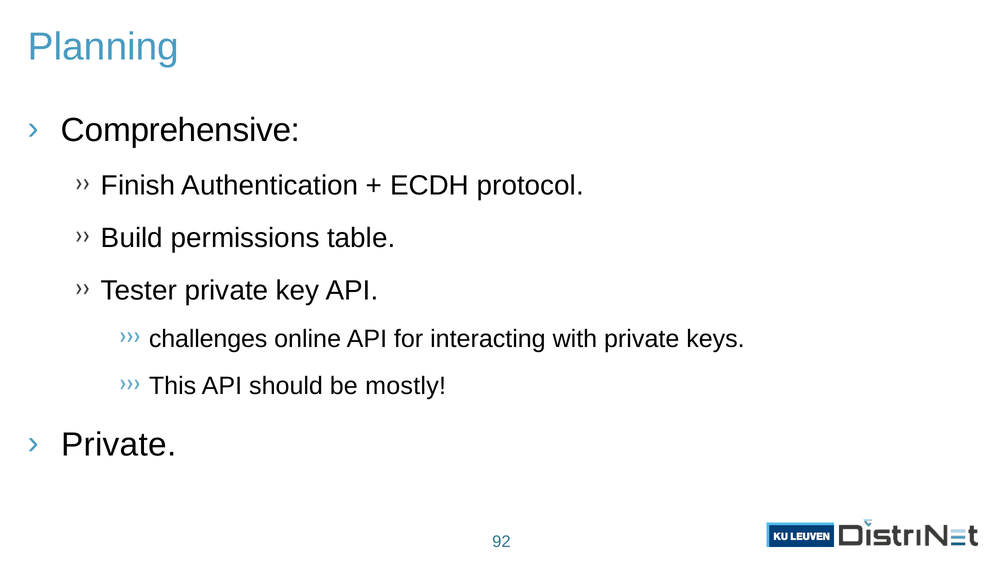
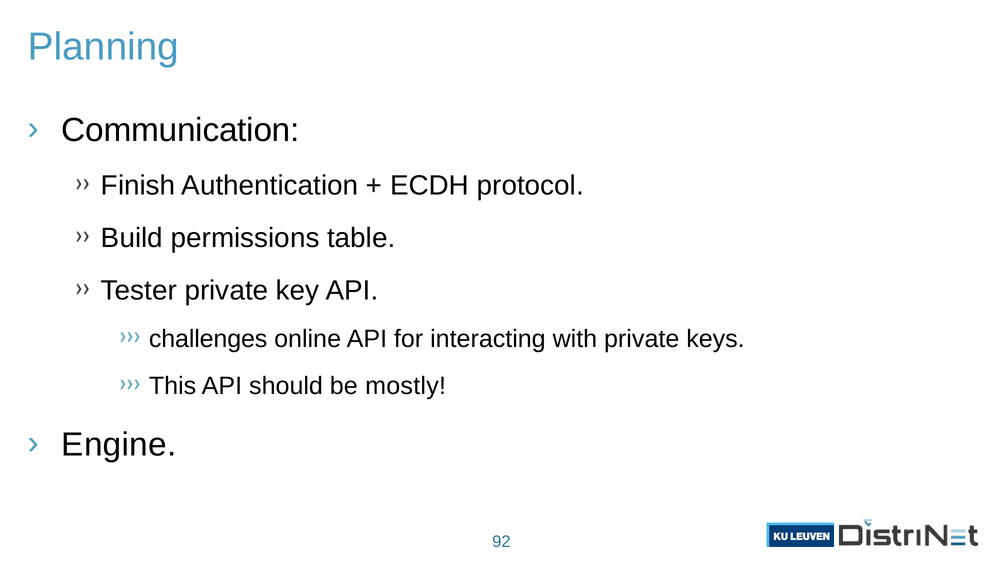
Comprehensive: Comprehensive -> Communication (180, 130)
Private: Private -> Engine (119, 445)
